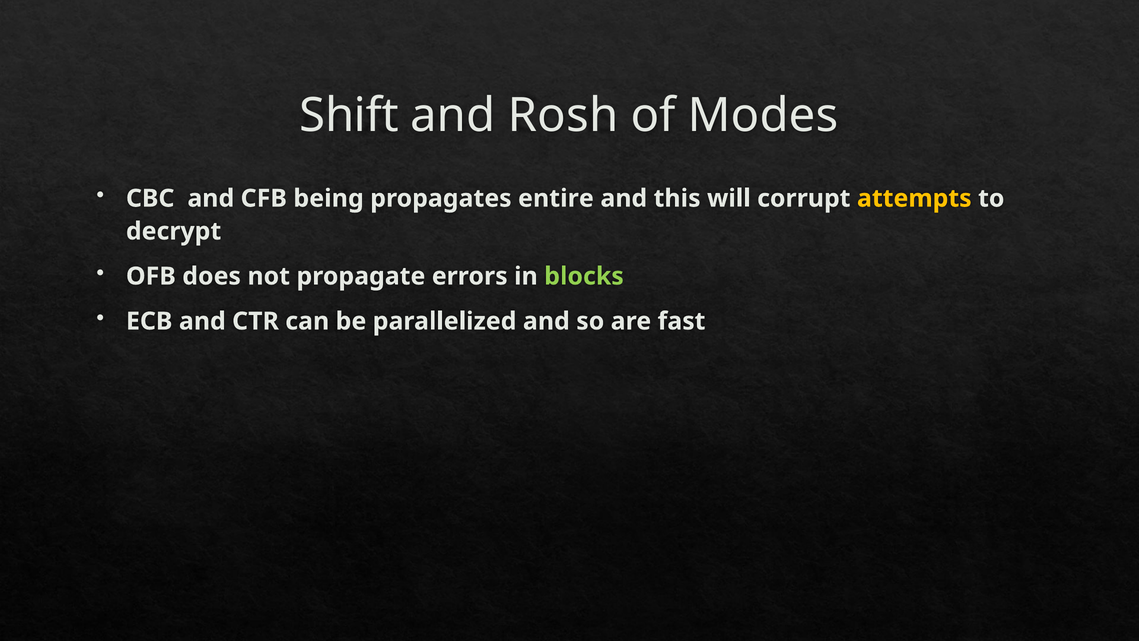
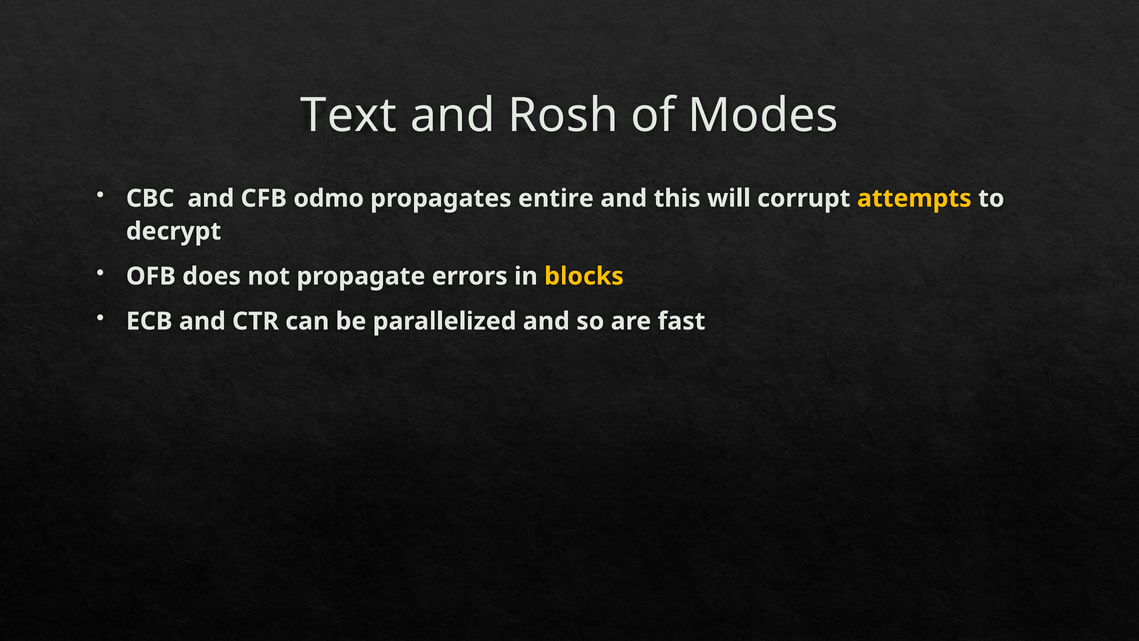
Shift: Shift -> Text (349, 115)
being: being -> odmo (329, 198)
blocks colour: light green -> yellow (584, 276)
